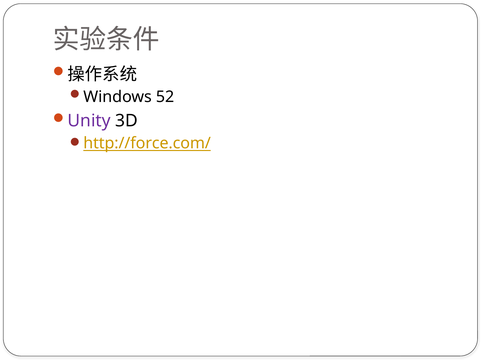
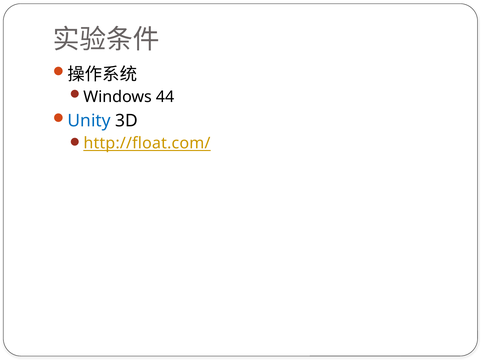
52: 52 -> 44 (165, 97)
Unity colour: purple -> blue (89, 121)
http://force.com/: http://force.com/ -> http://float.com/ (147, 143)
